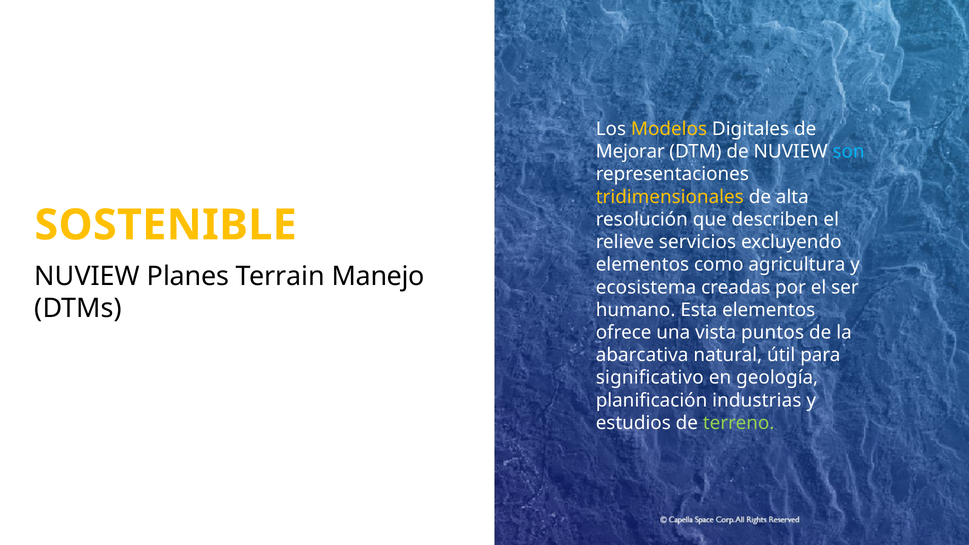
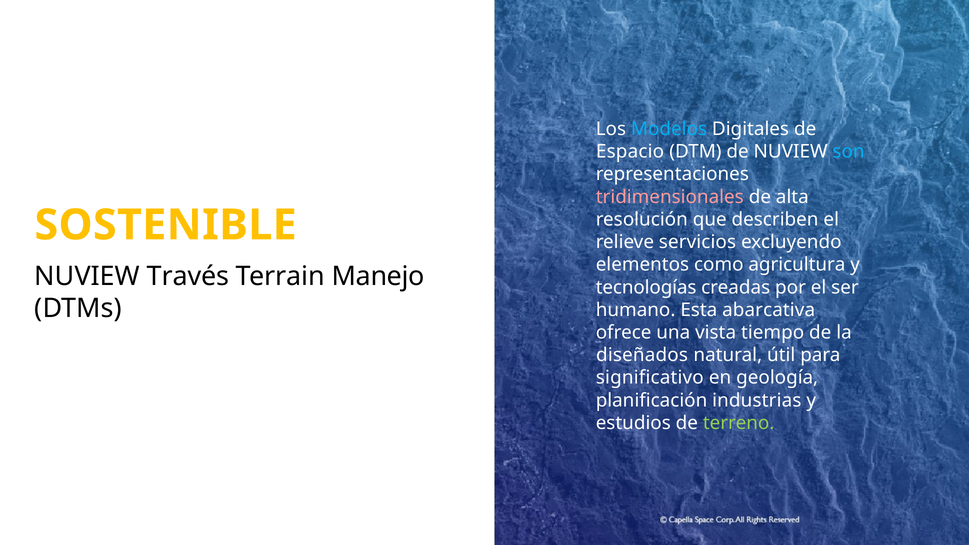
Modelos colour: yellow -> light blue (669, 129)
Mejorar: Mejorar -> Espacio (630, 152)
tridimensionales colour: yellow -> pink (670, 197)
Planes: Planes -> Través (188, 276)
ecosistema: ecosistema -> tecnologías (646, 287)
Esta elementos: elementos -> abarcativa (769, 310)
puntos: puntos -> tiempo (773, 333)
abarcativa: abarcativa -> diseñados (642, 355)
